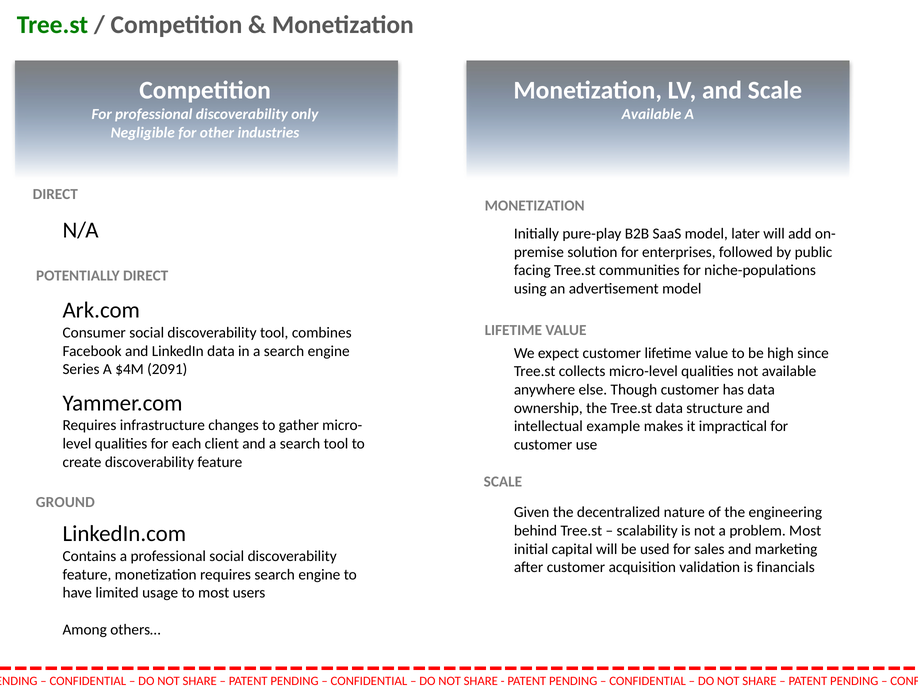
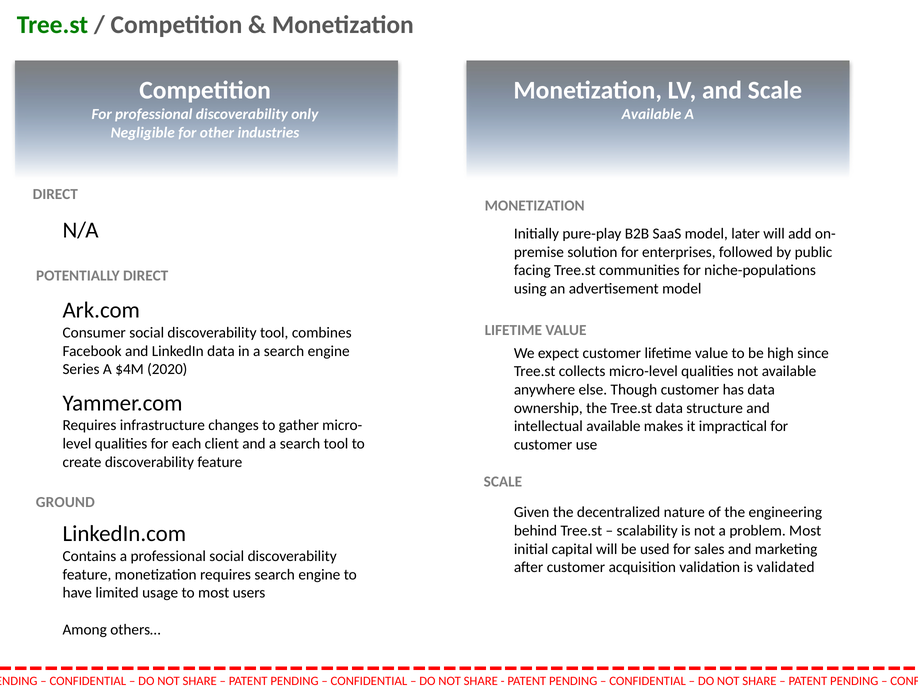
2091: 2091 -> 2020 (167, 370)
intellectual example: example -> available (613, 427)
financials: financials -> validated (786, 568)
